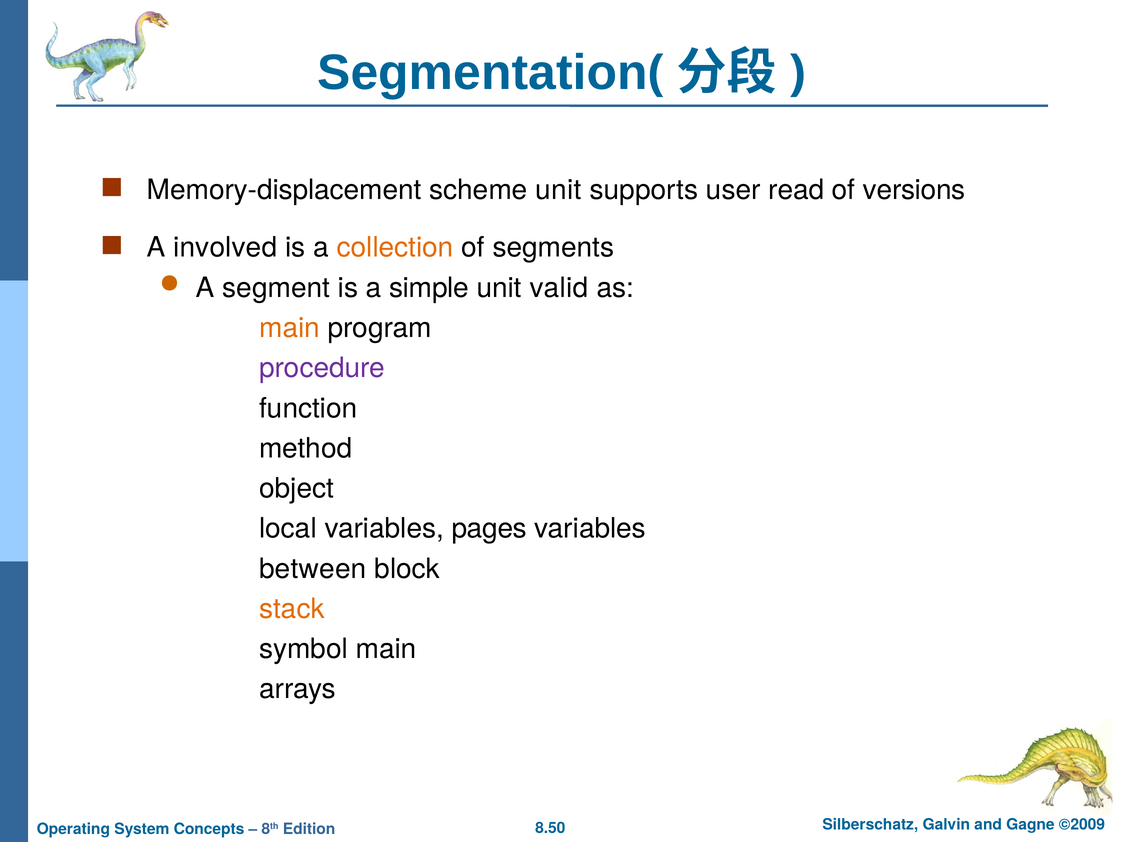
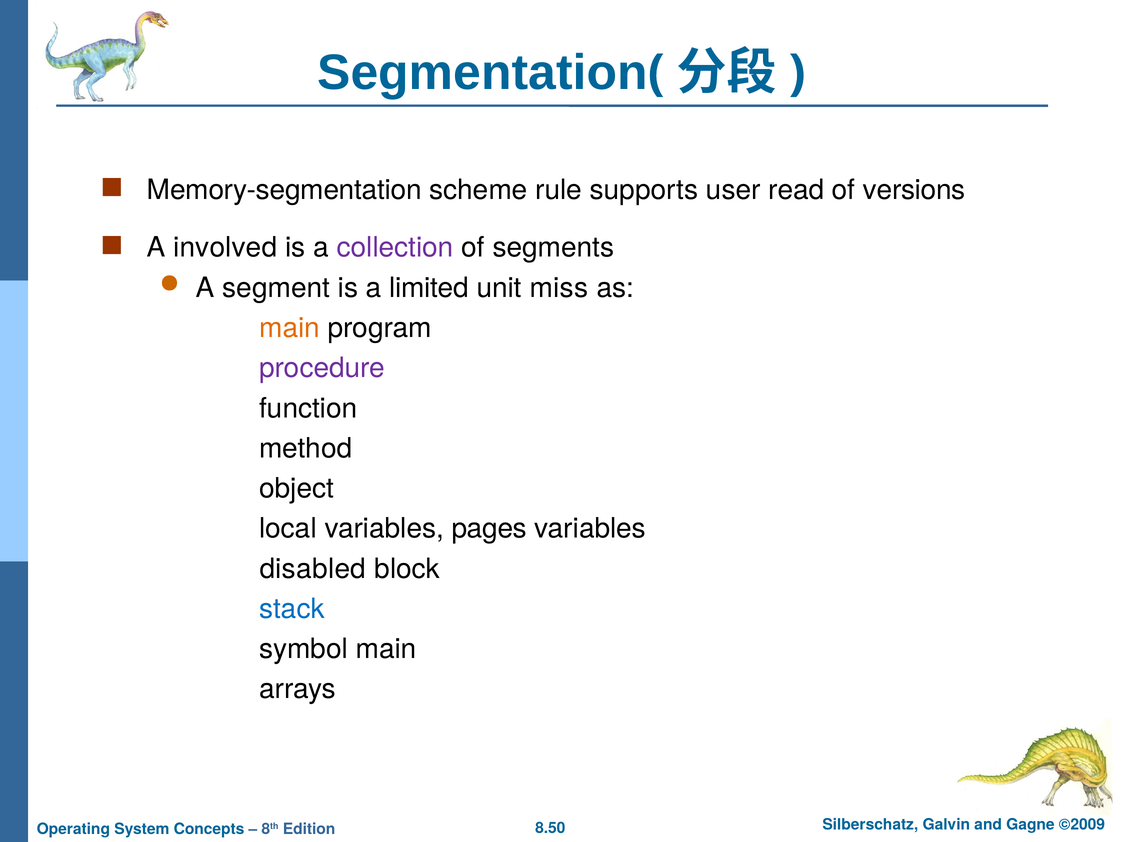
Memory-displacement: Memory-displacement -> Memory-segmentation (284, 190)
scheme unit: unit -> rule (559, 190)
collection colour: orange -> purple (395, 248)
simple: simple -> limited (429, 288)
valid: valid -> miss (559, 288)
between: between -> disabled (313, 569)
stack colour: orange -> blue (292, 609)
